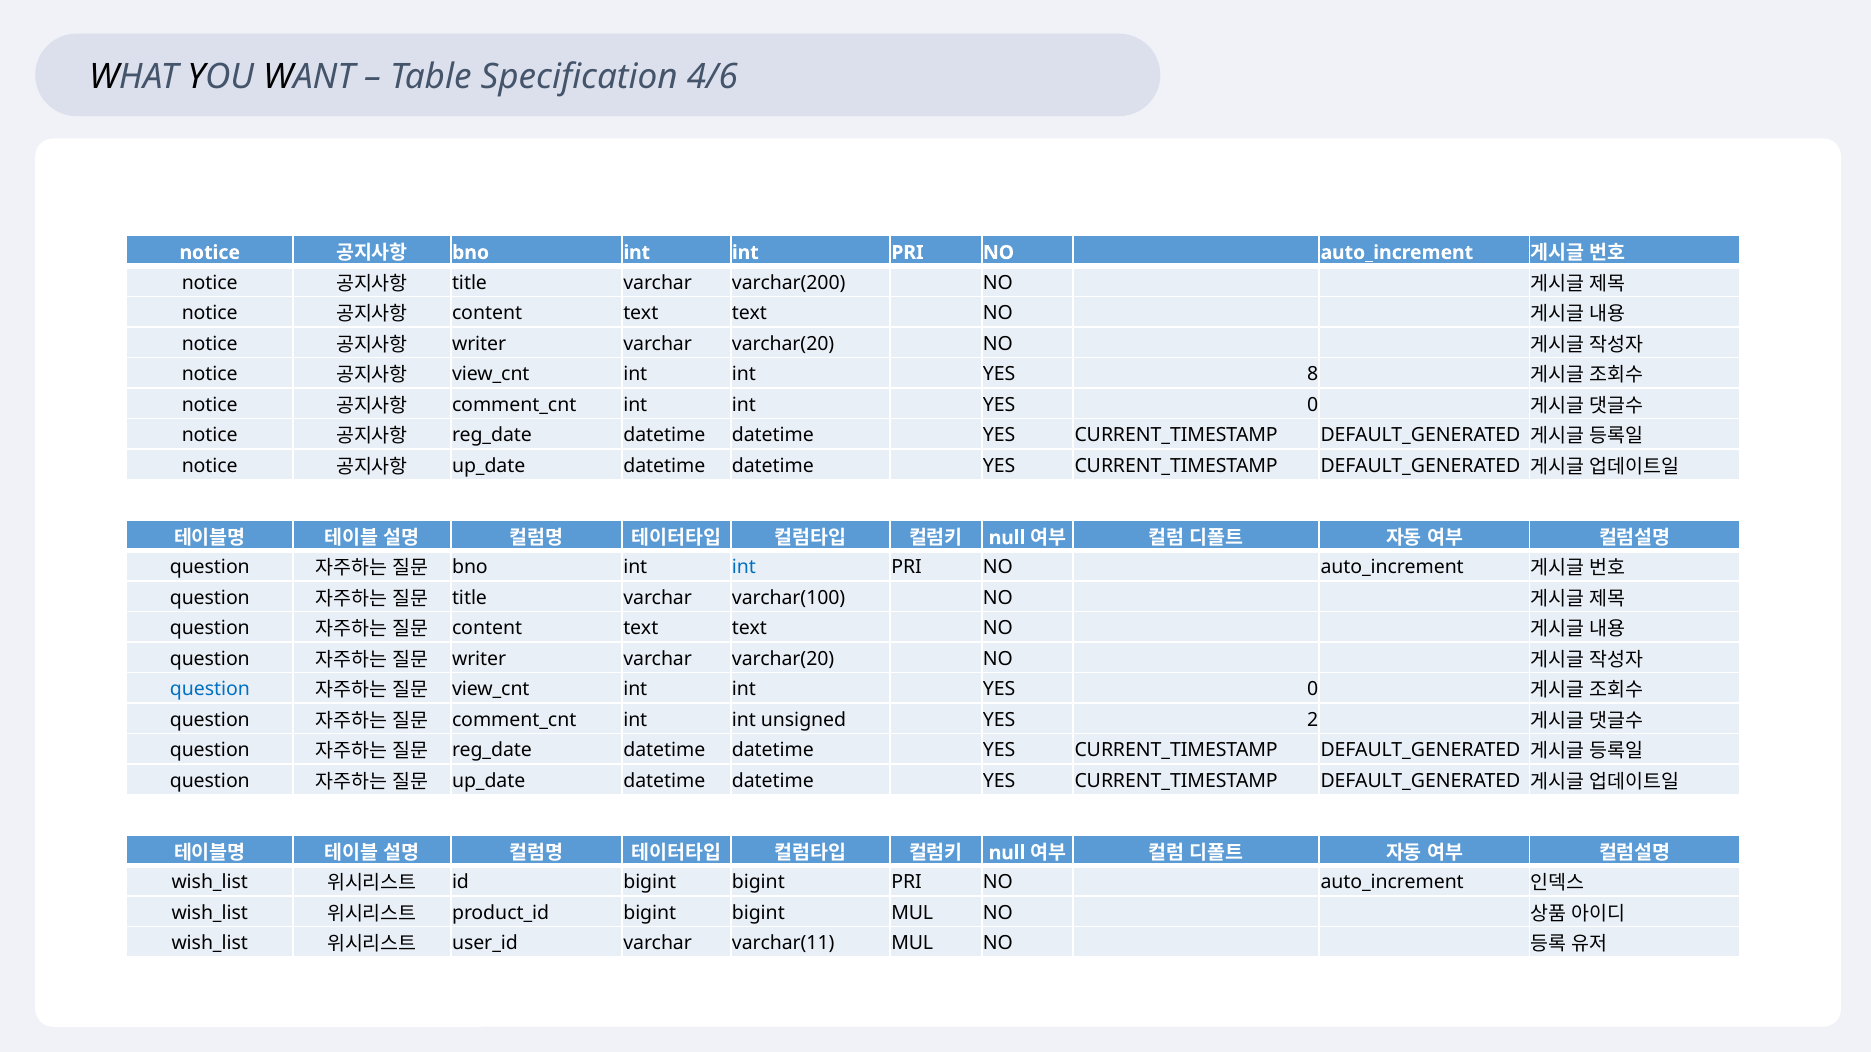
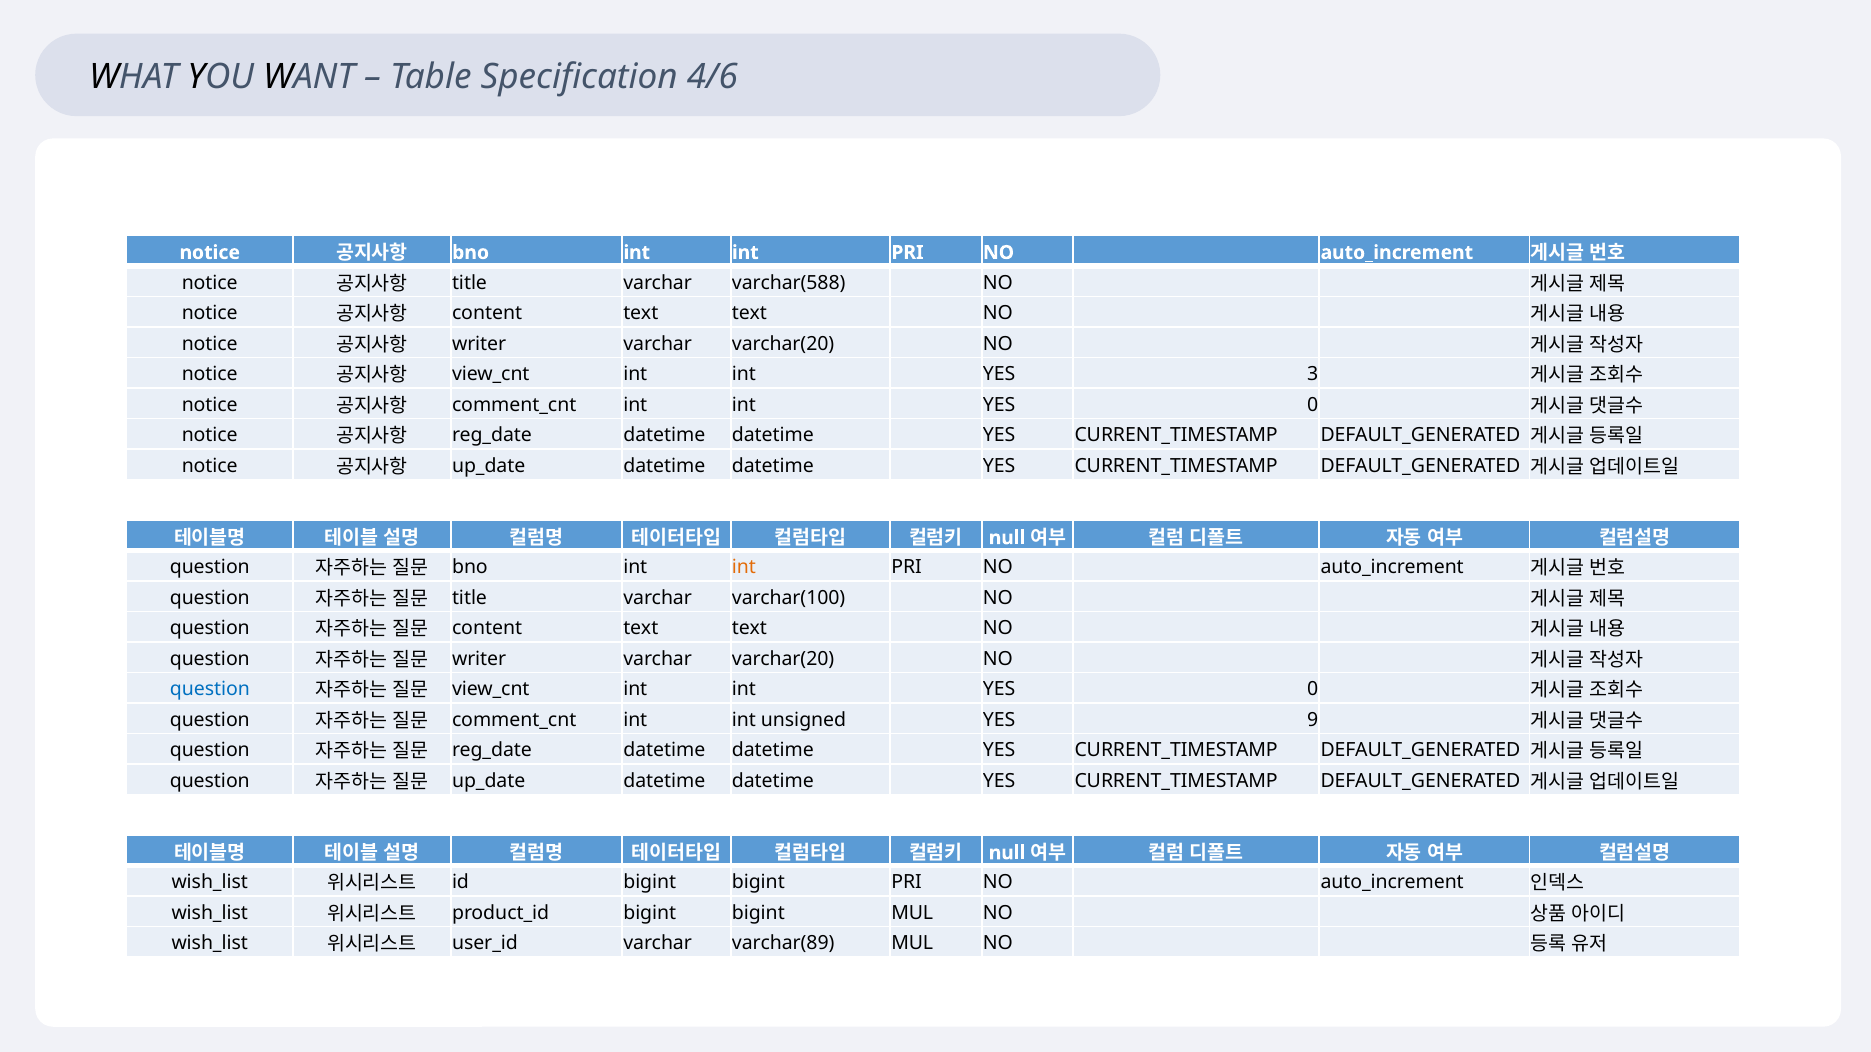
varchar(200: varchar(200 -> varchar(588 (789, 283)
8: 8 -> 3 (1313, 375)
int colour: blue -> orange (744, 568)
2: 2 -> 9 (1313, 720)
varchar(11: varchar(11 -> varchar(89 (783, 944)
